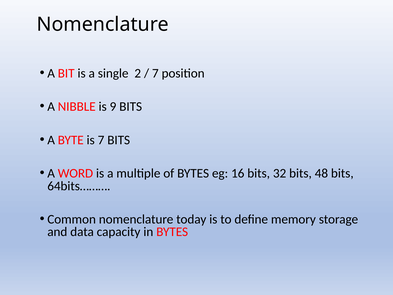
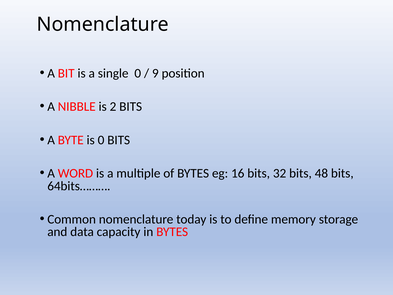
single 2: 2 -> 0 (138, 73)
7: 7 -> 9 (155, 73)
9: 9 -> 2 (113, 107)
is 7: 7 -> 0 (101, 140)
